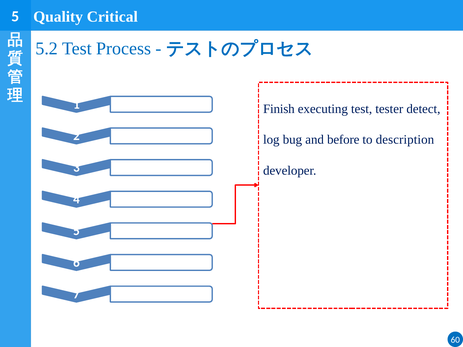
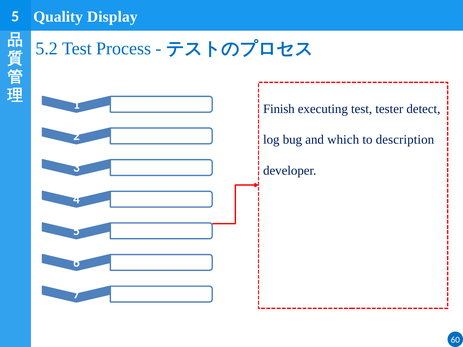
Critical: Critical -> Display (112, 17)
before: before -> which (343, 140)
